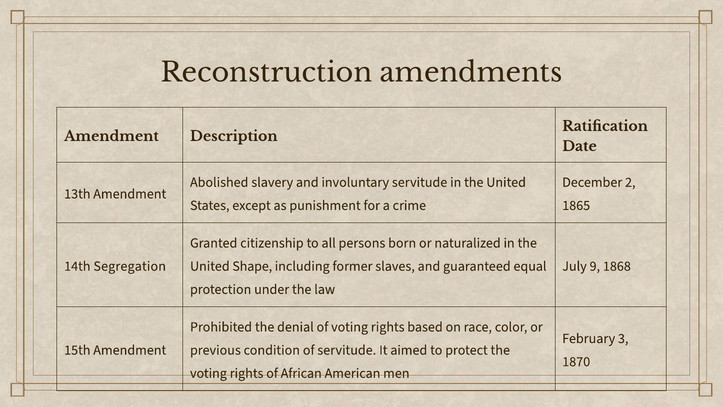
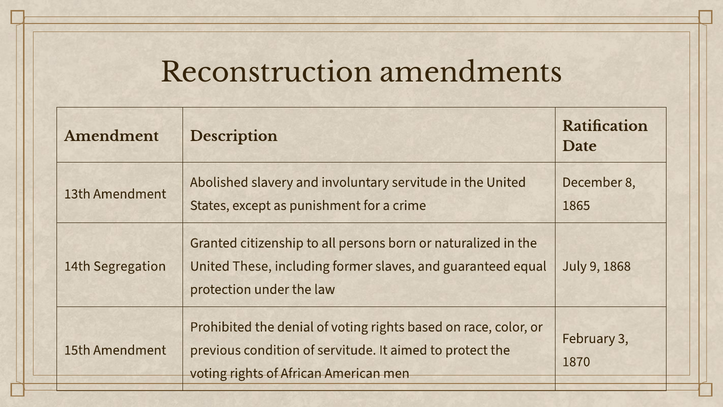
2: 2 -> 8 (630, 182)
Shape: Shape -> These (252, 266)
